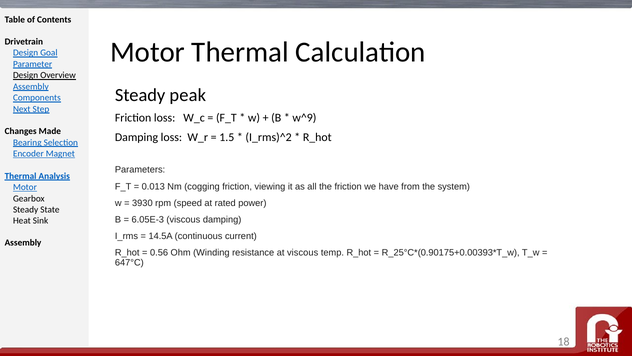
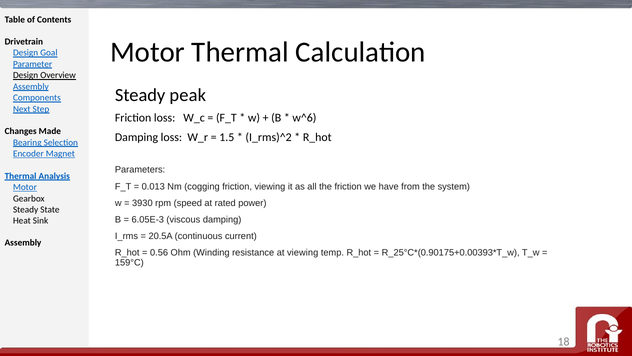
w^9: w^9 -> w^6 (304, 118)
14.5A: 14.5A -> 20.5A (161, 236)
at viscous: viscous -> viewing (303, 252)
647°C: 647°C -> 159°C (129, 262)
